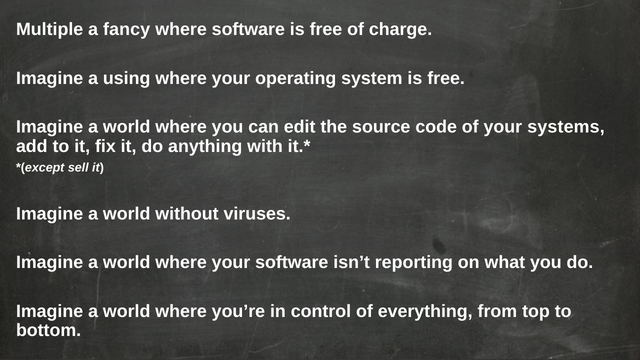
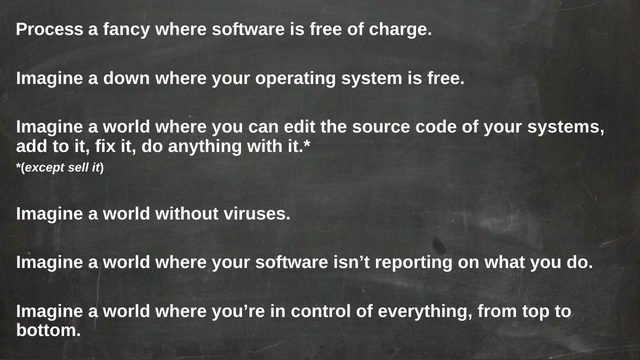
Multiple: Multiple -> Process (50, 30)
using: using -> down (127, 78)
